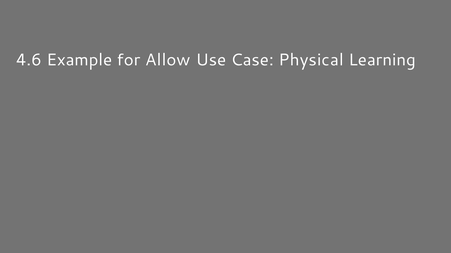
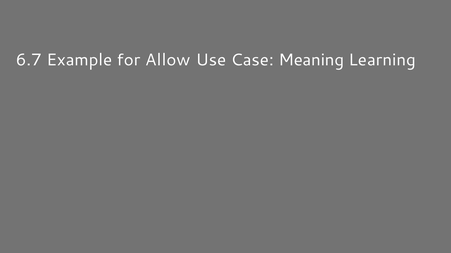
4.6: 4.6 -> 6.7 (29, 60)
Physical: Physical -> Meaning (311, 60)
